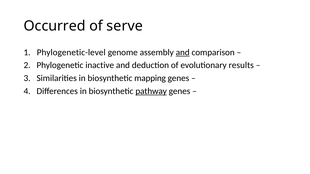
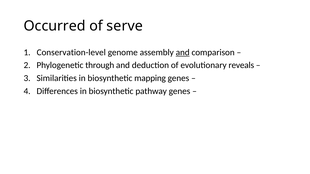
Phylogenetic-level: Phylogenetic-level -> Conservation-level (71, 52)
inactive: inactive -> through (100, 65)
results: results -> reveals (241, 65)
pathway underline: present -> none (151, 91)
